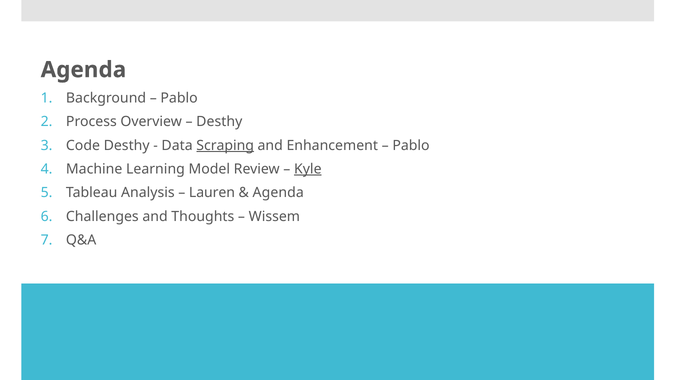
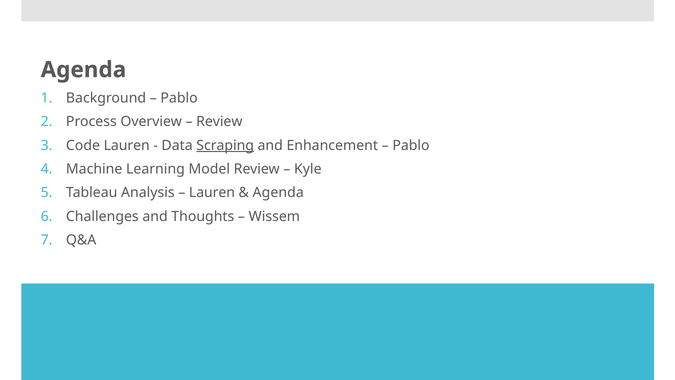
Desthy: Desthy -> Review (219, 122)
Code Desthy: Desthy -> Lauren (127, 145)
Kyle underline: present -> none (308, 169)
